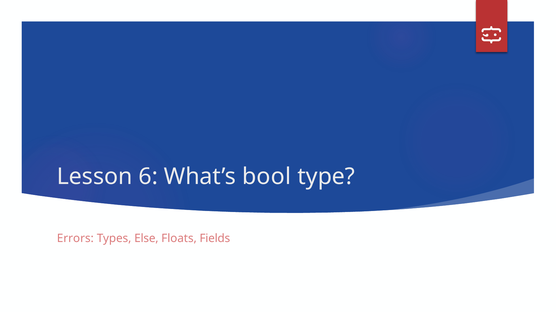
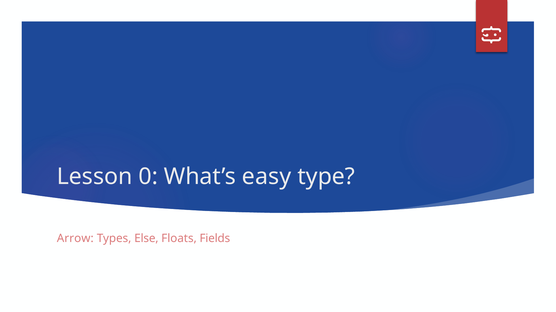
6: 6 -> 0 (148, 177)
bool: bool -> easy (267, 177)
Errors: Errors -> Arrow (75, 239)
